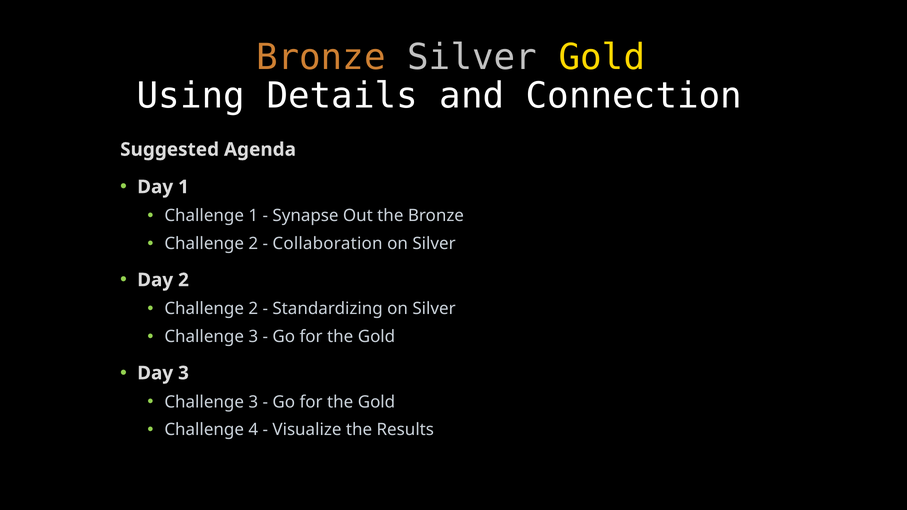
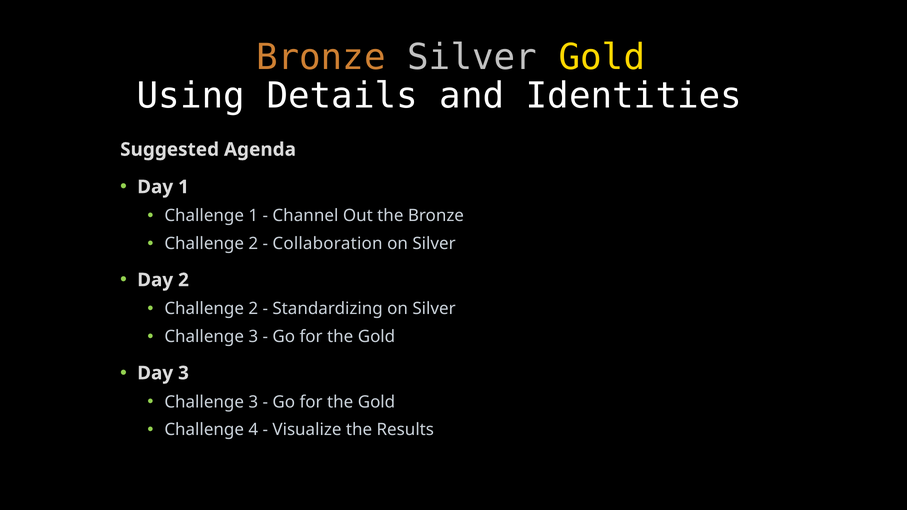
Connection: Connection -> Identities (634, 96)
Synapse: Synapse -> Channel (305, 216)
